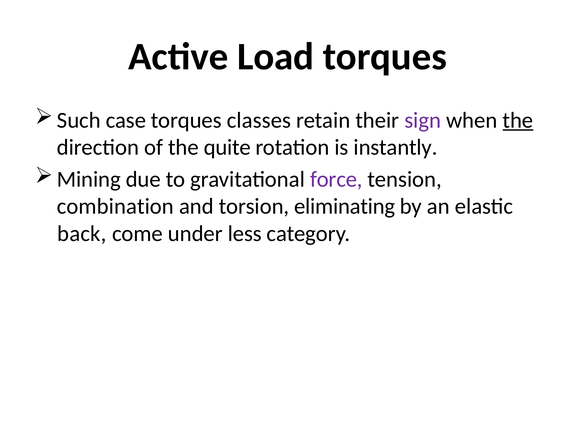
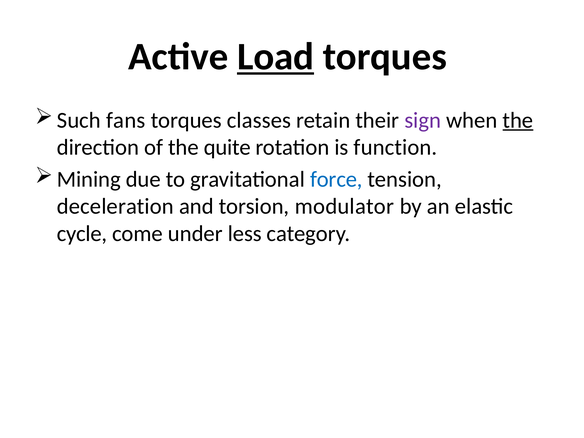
Load underline: none -> present (276, 57)
case: case -> fans (126, 120)
instantly: instantly -> function (395, 147)
force colour: purple -> blue (336, 179)
combination: combination -> deceleration (115, 206)
eliminating: eliminating -> modulator (344, 206)
back: back -> cycle (82, 234)
